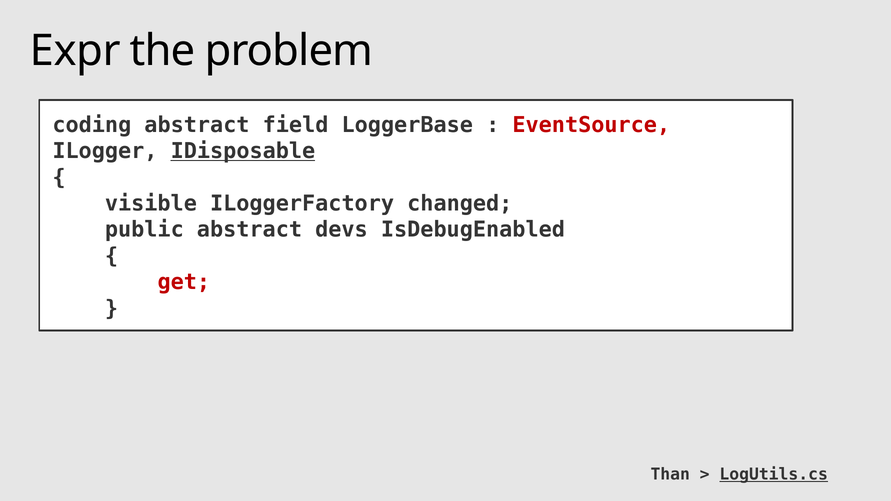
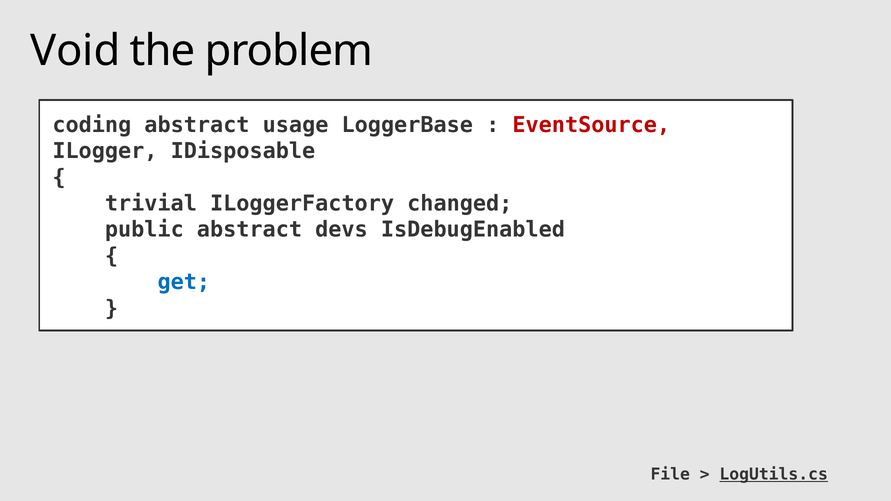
Expr: Expr -> Void (75, 51)
field: field -> usage (296, 125)
IDisposable underline: present -> none (243, 151)
visible: visible -> trivial (151, 204)
get colour: red -> blue (184, 282)
Than: Than -> File (670, 474)
